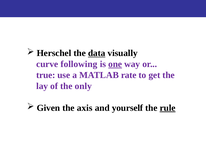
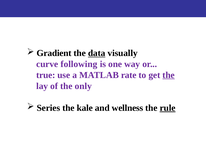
Herschel: Herschel -> Gradient (54, 53)
one underline: present -> none (115, 64)
the underline: none -> present (169, 75)
Given: Given -> Series (48, 108)
axis: axis -> kale (85, 108)
yourself: yourself -> wellness (128, 108)
